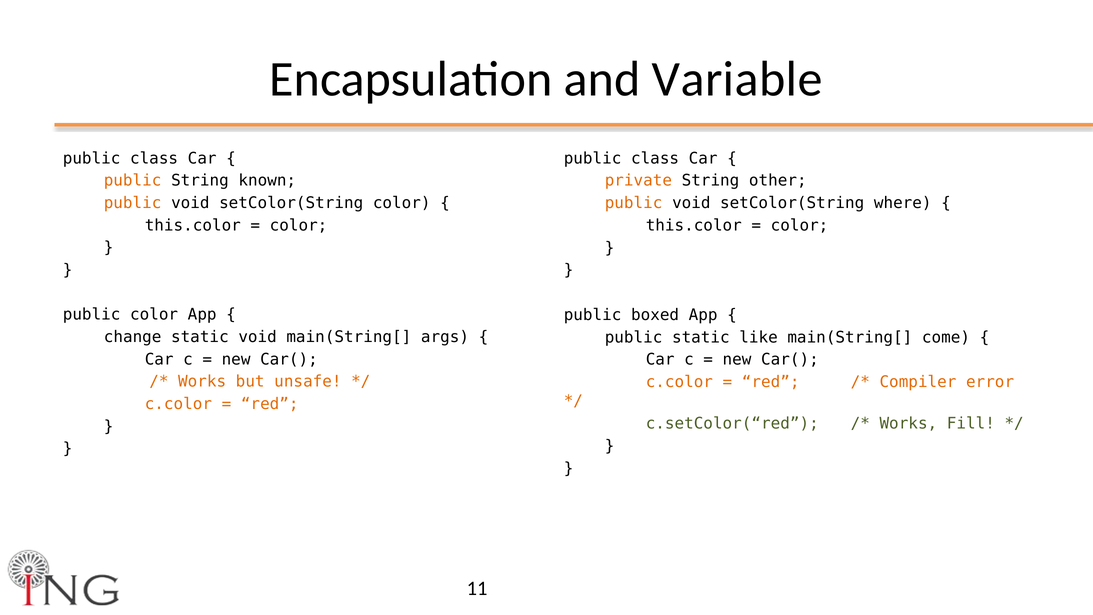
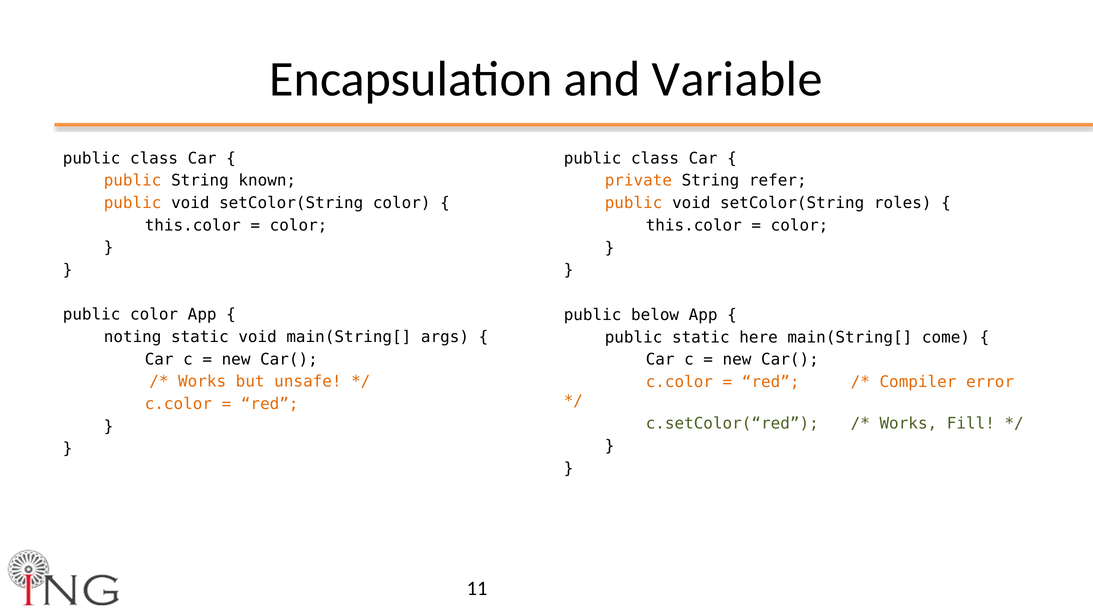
other: other -> refer (778, 181)
where: where -> roles (903, 203)
boxed: boxed -> below (655, 315)
change: change -> noting (133, 337)
like: like -> here (759, 337)
